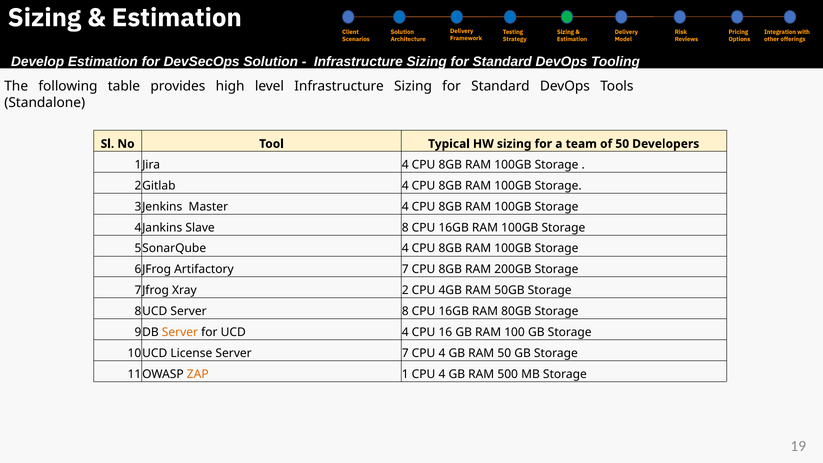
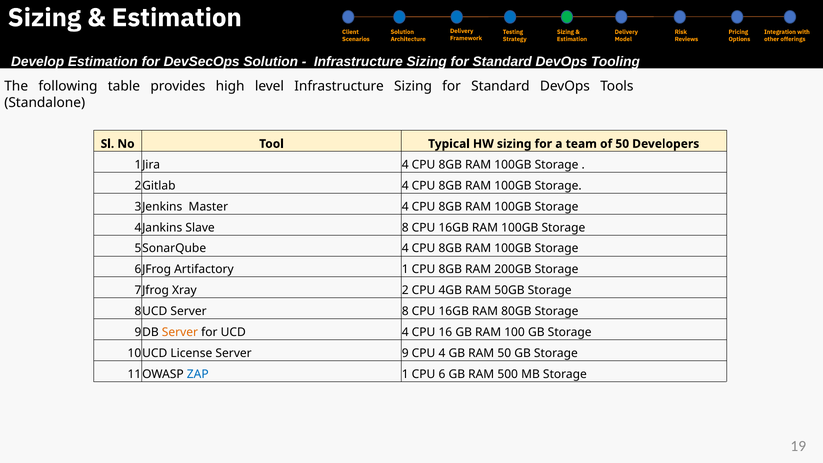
Artifactory 7: 7 -> 1 (405, 269)
Server 7: 7 -> 9 (405, 353)
ZAP colour: orange -> blue (198, 374)
1 CPU 4: 4 -> 6 (442, 374)
